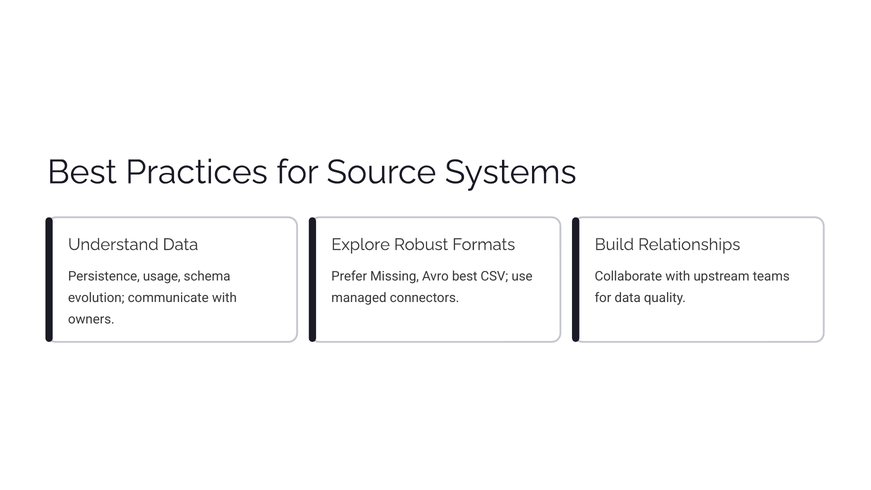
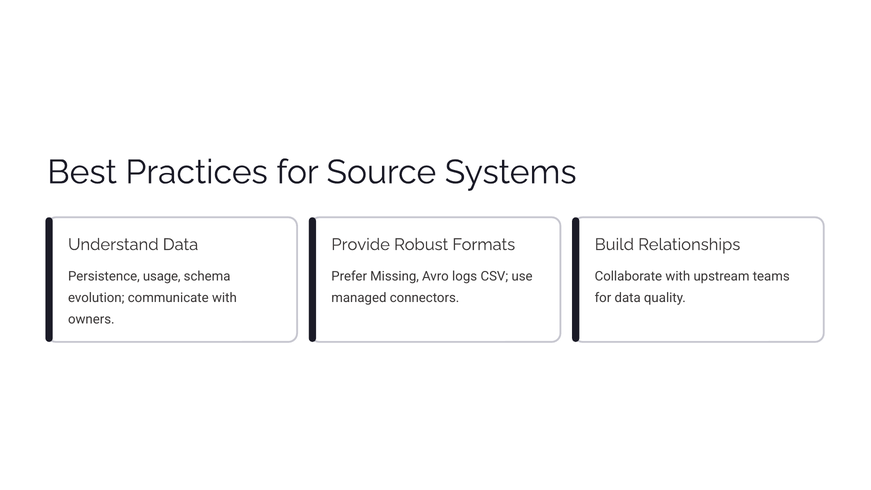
Explore: Explore -> Provide (361, 245)
Avro best: best -> logs (465, 276)
